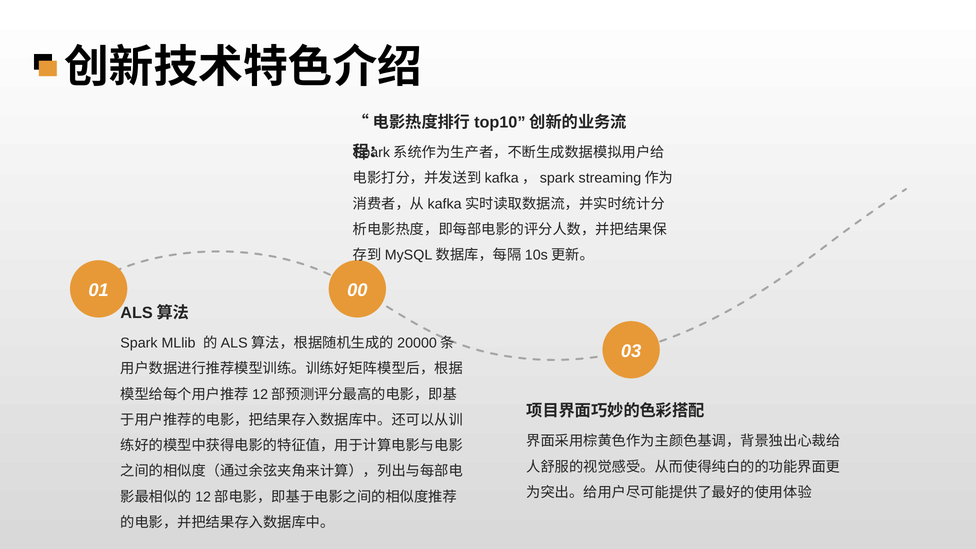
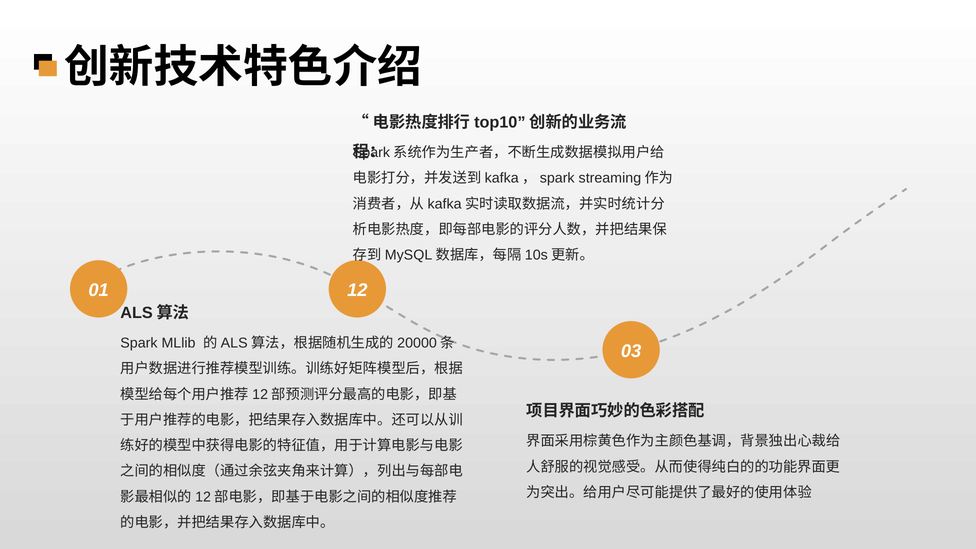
00: 00 -> 12 (357, 290)
